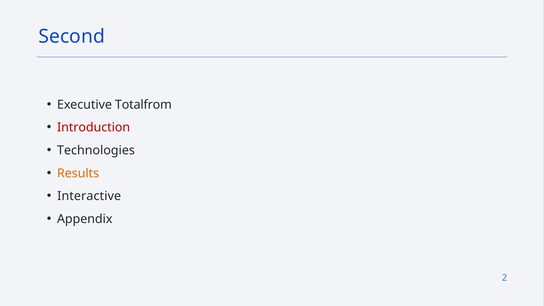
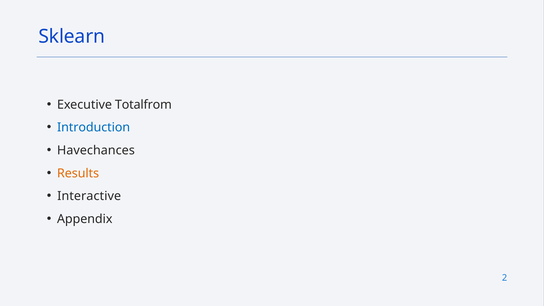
Second: Second -> Sklearn (72, 36)
Introduction colour: red -> blue (94, 128)
Technologies: Technologies -> Havechances (96, 150)
